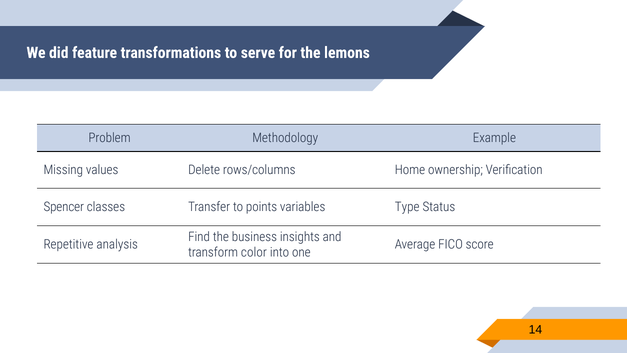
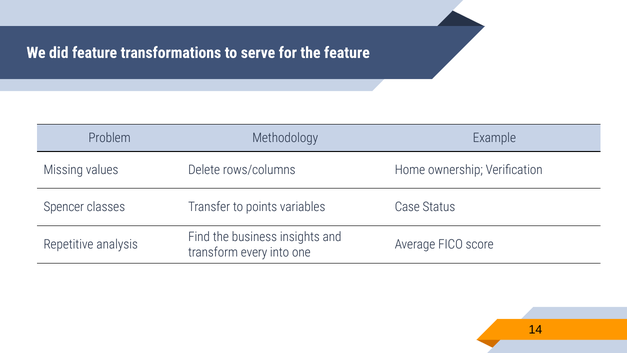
the lemons: lemons -> feature (347, 53)
Type: Type -> Case (407, 207)
color: color -> every (254, 252)
